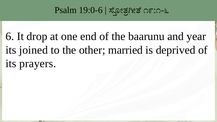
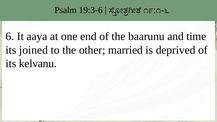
19:0-6: 19:0-6 -> 19:3-6 (91, 10)
drop: drop -> aaya (37, 36)
year: year -> time (196, 36)
prayers: prayers -> kelvanu (38, 64)
